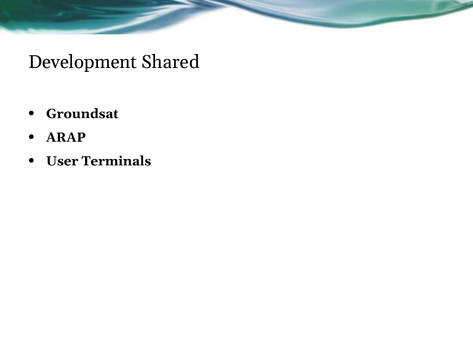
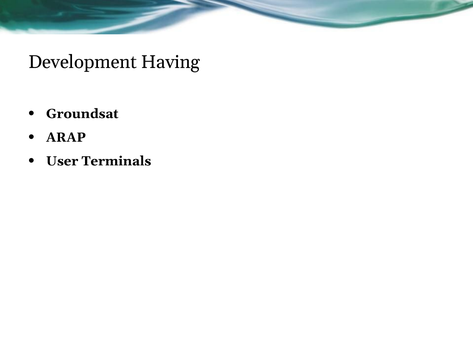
Shared: Shared -> Having (171, 62)
